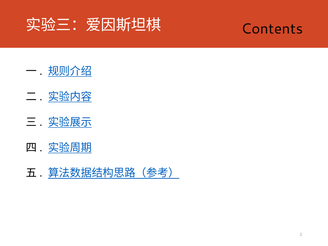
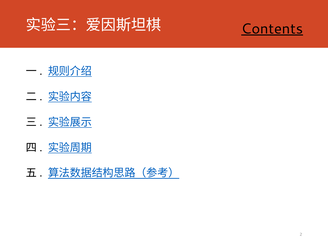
Contents underline: none -> present (272, 29)
